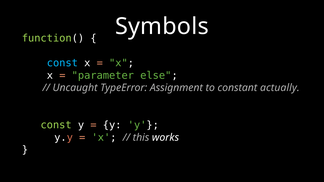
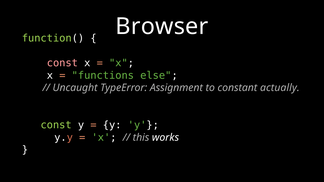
Symbols: Symbols -> Browser (162, 27)
const colour: light blue -> pink (62, 63)
parameter: parameter -> functions (103, 75)
